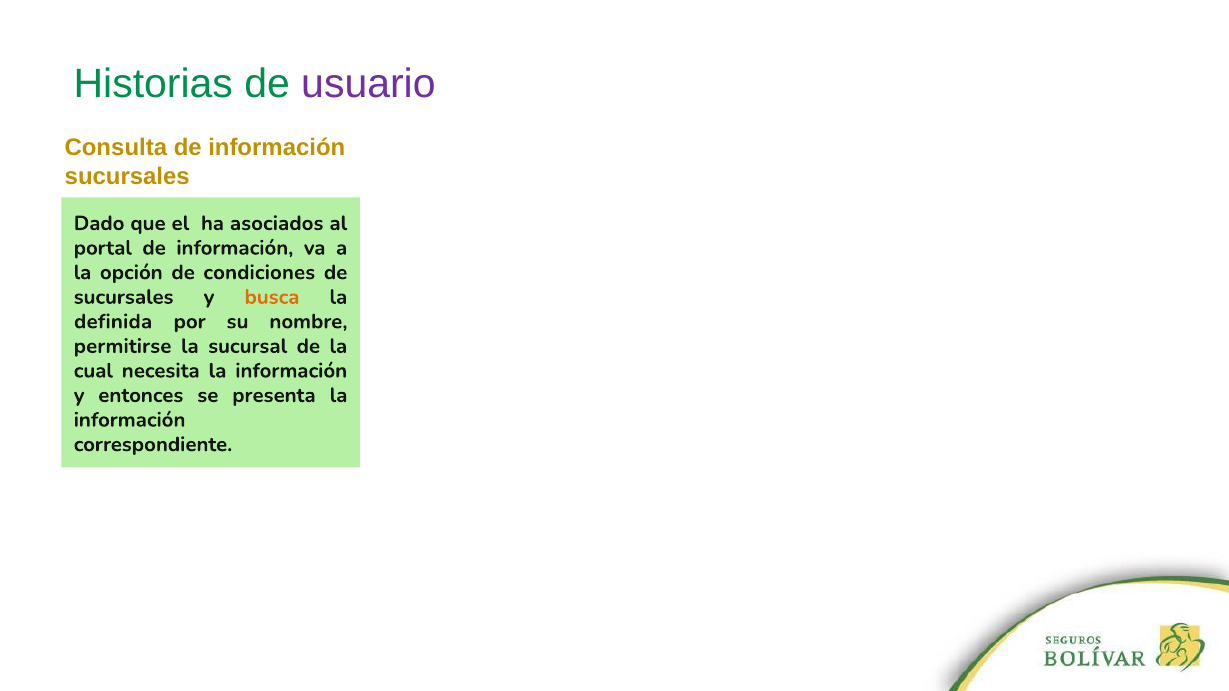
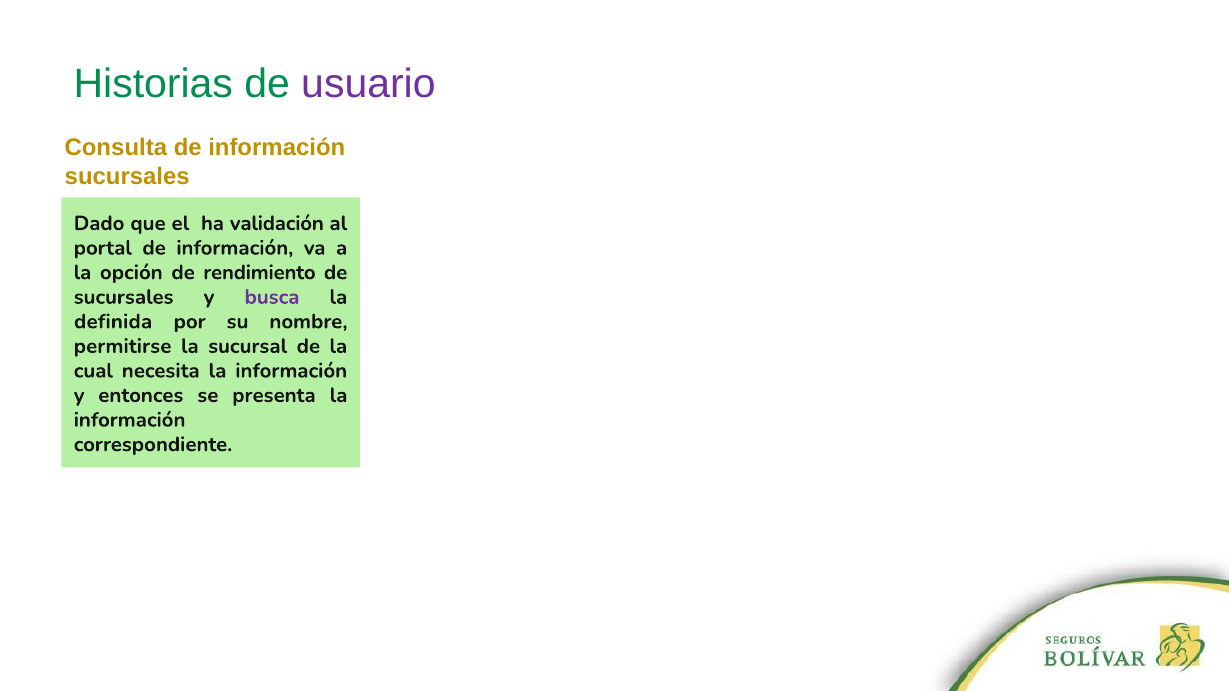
asociados: asociados -> validación (277, 223)
condiciones: condiciones -> rendimiento (259, 273)
busca colour: orange -> purple (272, 297)
